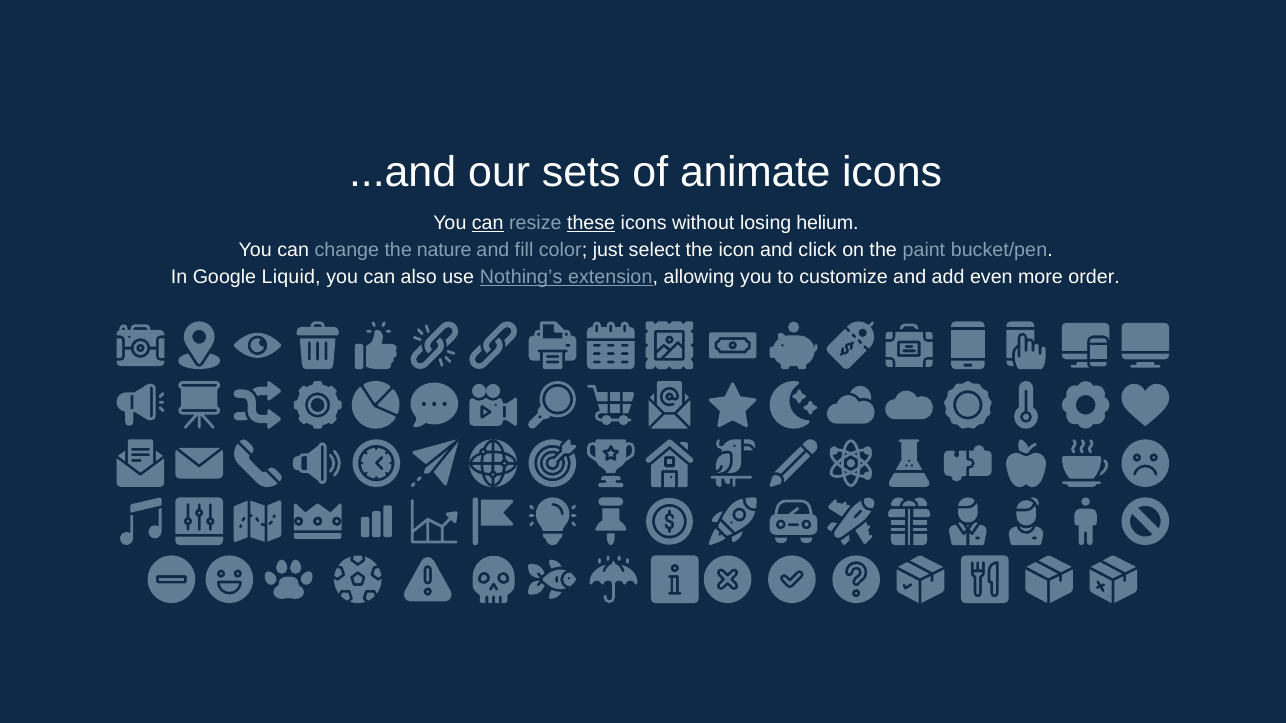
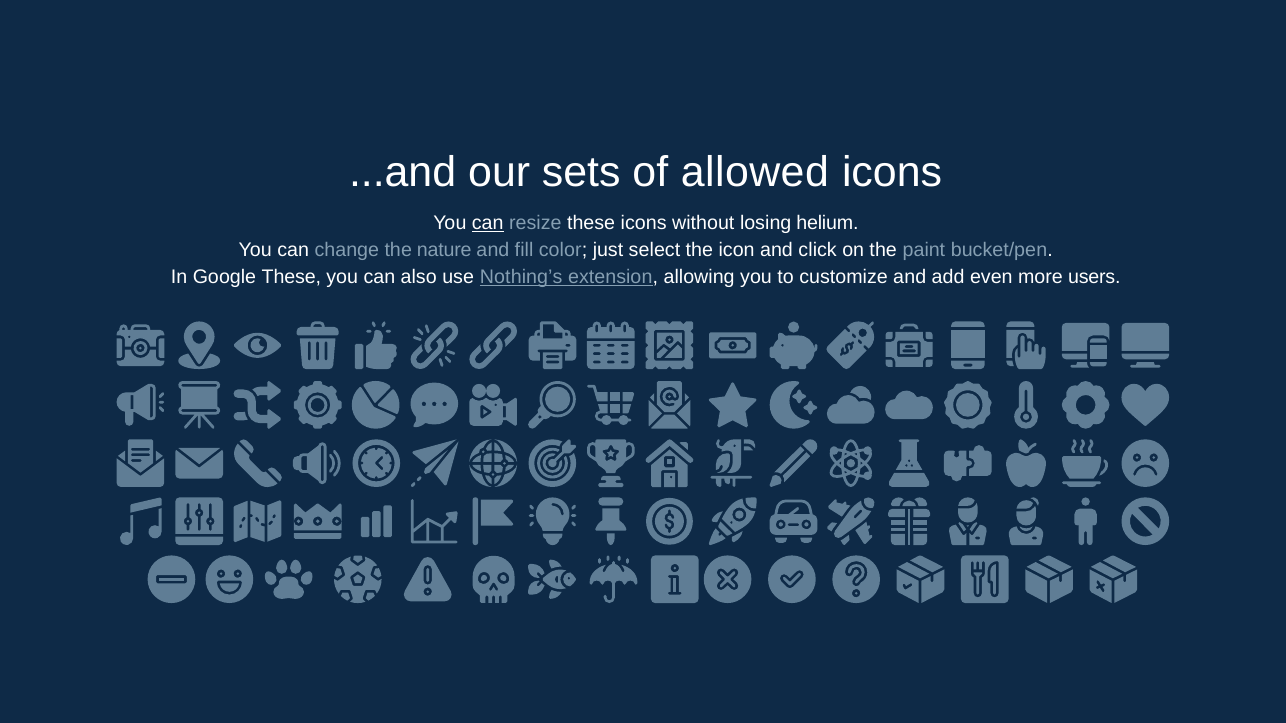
animate: animate -> allowed (755, 173)
these underline: present -> none (591, 223)
Google Liquid: Liquid -> These (291, 277)
order: order -> users (1094, 277)
